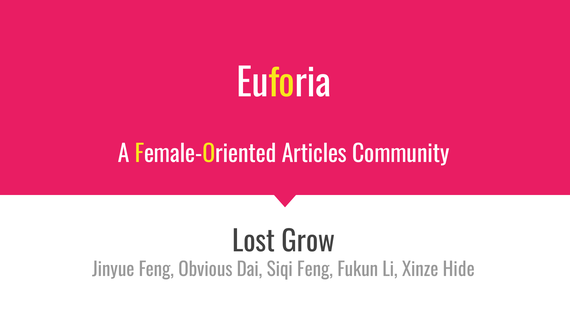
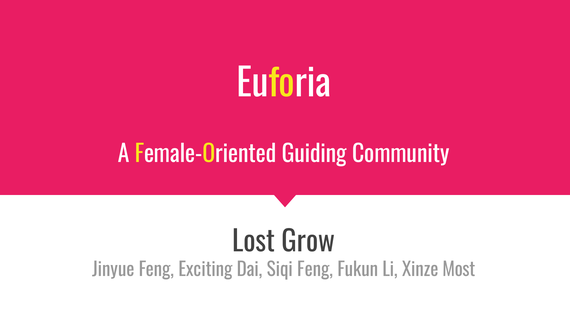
Articles: Articles -> Guiding (314, 154)
Obvious: Obvious -> Exciting (206, 270)
Hide: Hide -> Most (459, 270)
